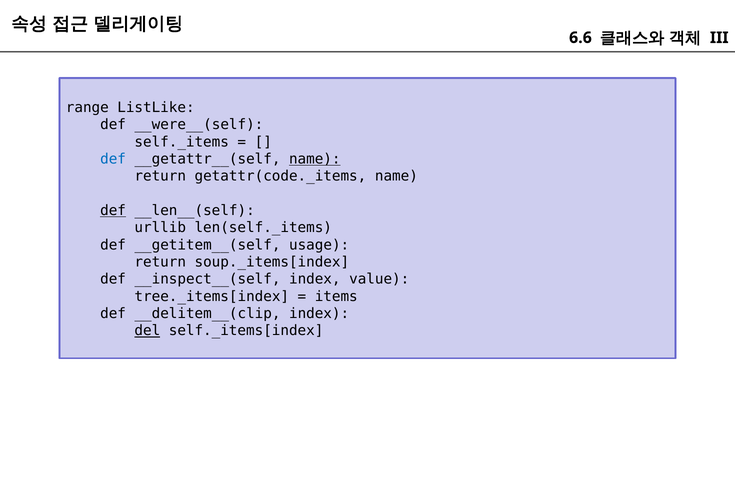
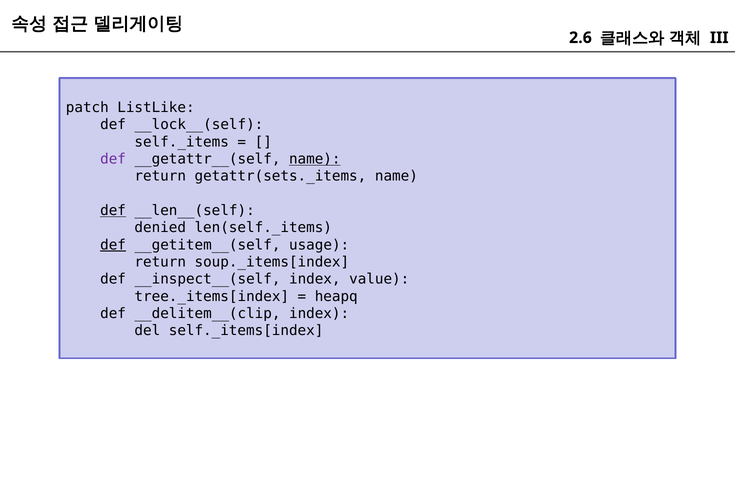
6.6: 6.6 -> 2.6 (580, 38)
range: range -> patch (87, 107)
__were__(self: __were__(self -> __lock__(self (199, 125)
def colour: blue -> purple (113, 159)
getattr(code._items: getattr(code._items -> getattr(sets._items (280, 176)
urllib: urllib -> denied (160, 228)
def underline: none -> present (113, 245)
items: items -> heapq (336, 296)
del underline: present -> none (147, 331)
